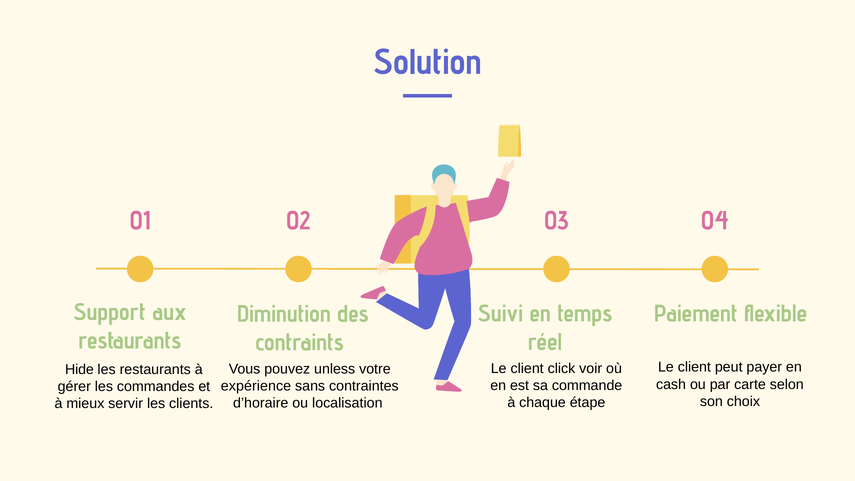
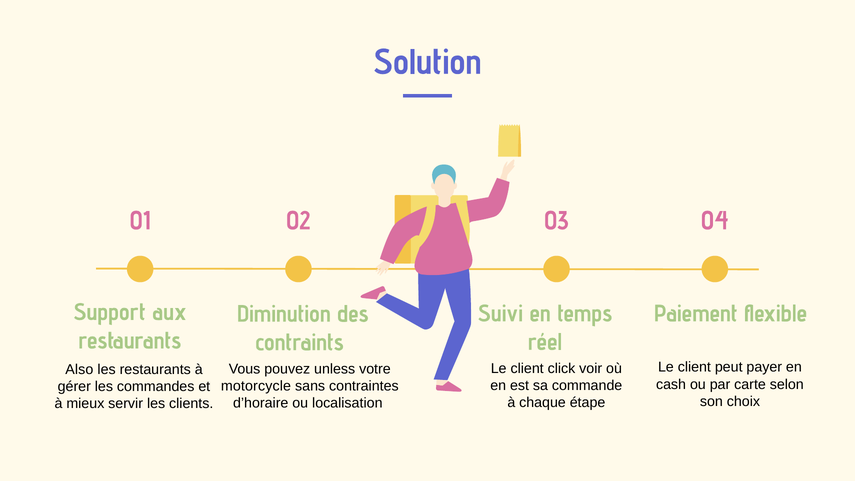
Hide: Hide -> Also (79, 370)
expérience: expérience -> motorcycle (256, 386)
